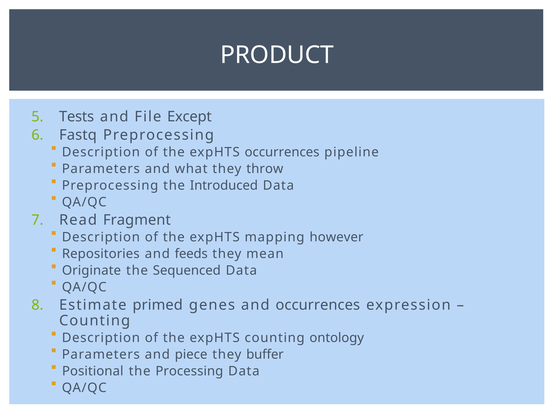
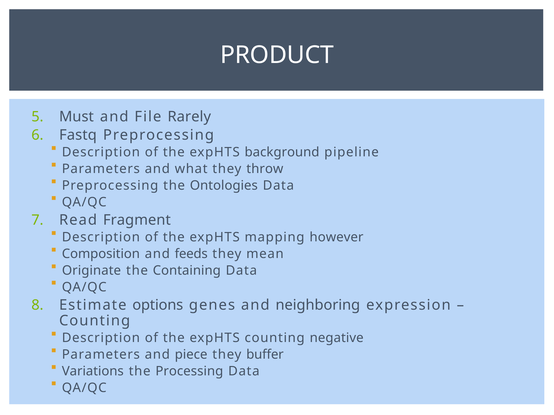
Tests: Tests -> Must (76, 117)
Except: Except -> Rarely (189, 117)
expHTS occurrences: occurrences -> background (282, 153)
Introduced: Introduced -> Ontologies (224, 186)
Repositories: Repositories -> Composition (101, 254)
Sequenced: Sequenced -> Containing (187, 271)
primed: primed -> options (158, 305)
and occurrences: occurrences -> neighboring (318, 305)
ontology: ontology -> negative (337, 338)
Positional: Positional -> Variations (93, 372)
